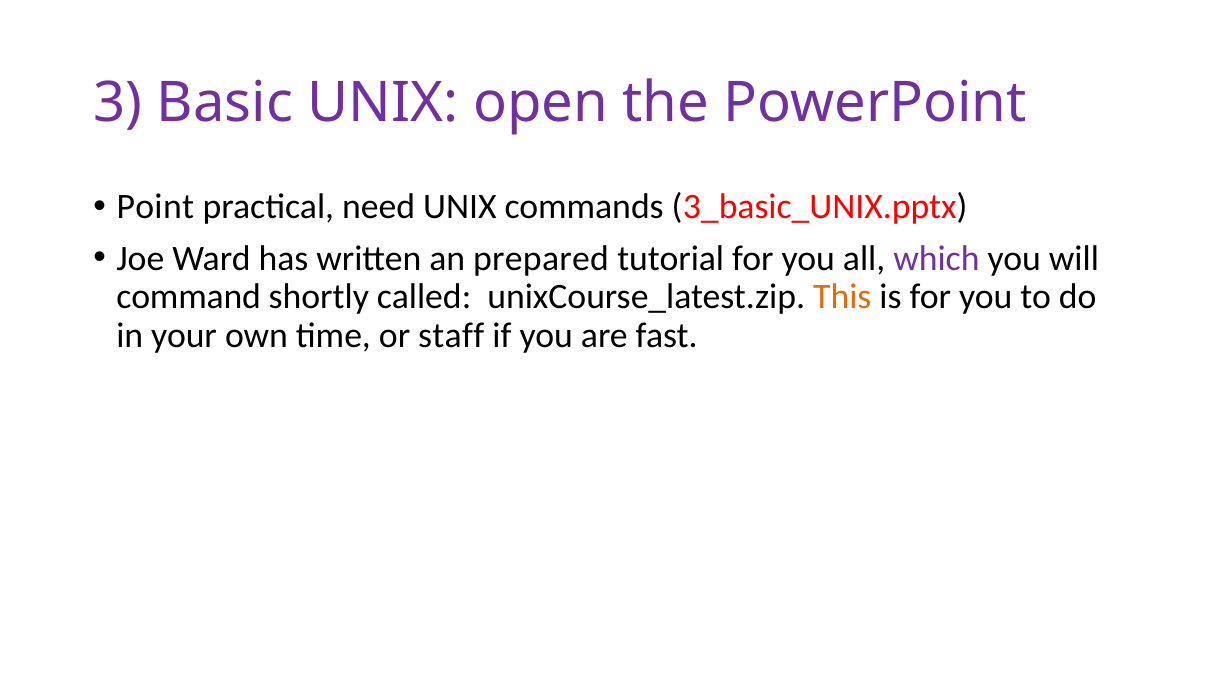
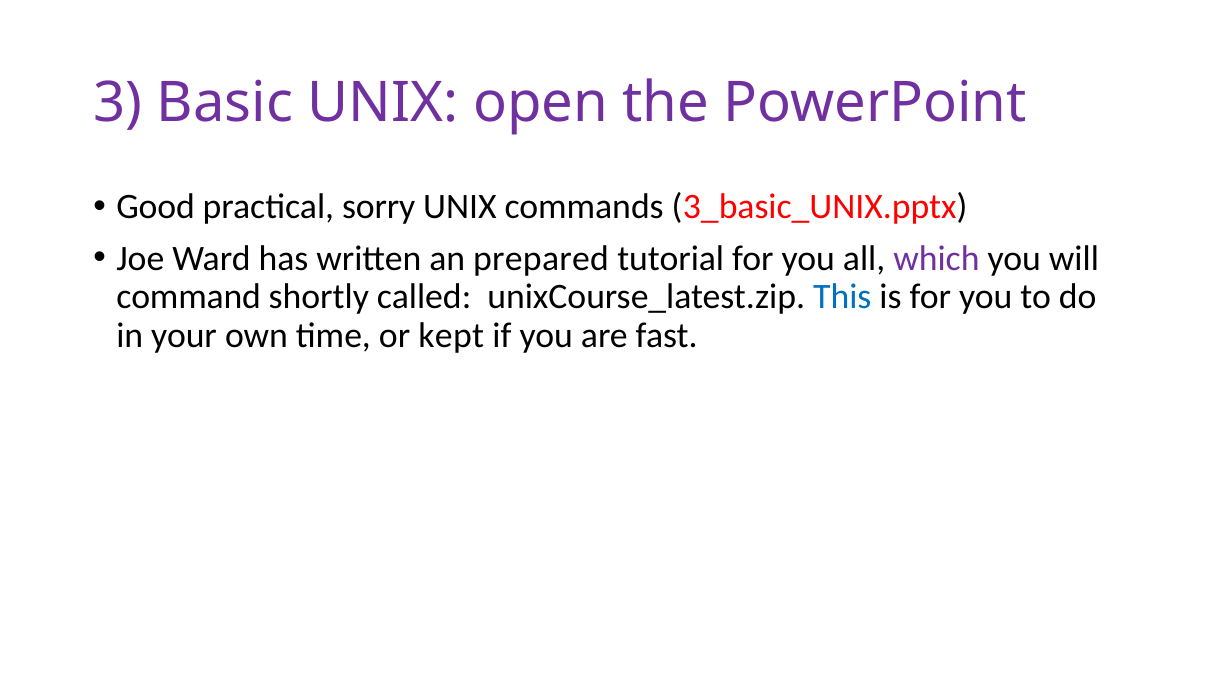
Point: Point -> Good (156, 207)
need: need -> sorry (379, 207)
This colour: orange -> blue (842, 297)
staff: staff -> kept (451, 336)
